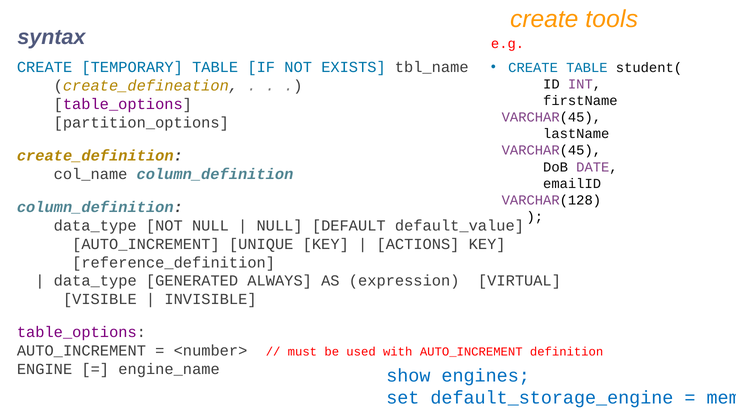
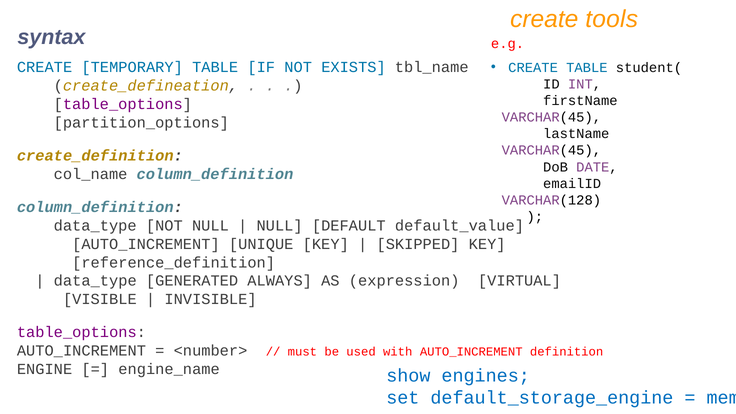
ACTIONS: ACTIONS -> SKIPPED (418, 244)
